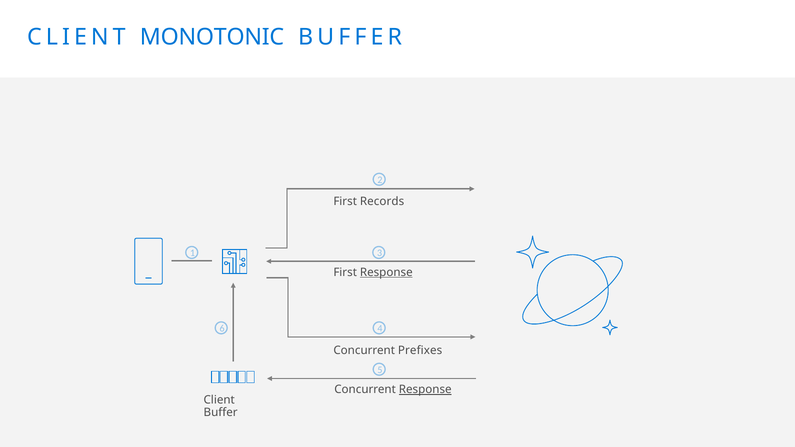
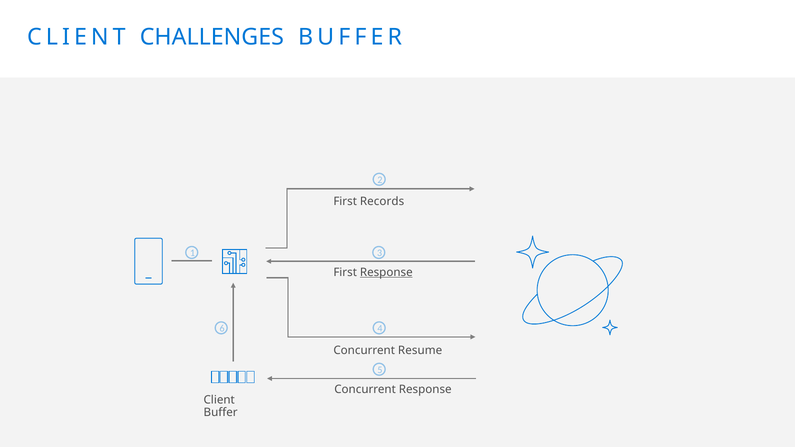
MONOTONIC: MONOTONIC -> CHALLENGES (212, 37)
Prefixes: Prefixes -> Resume (420, 351)
Response underline: present -> none (425, 390)
